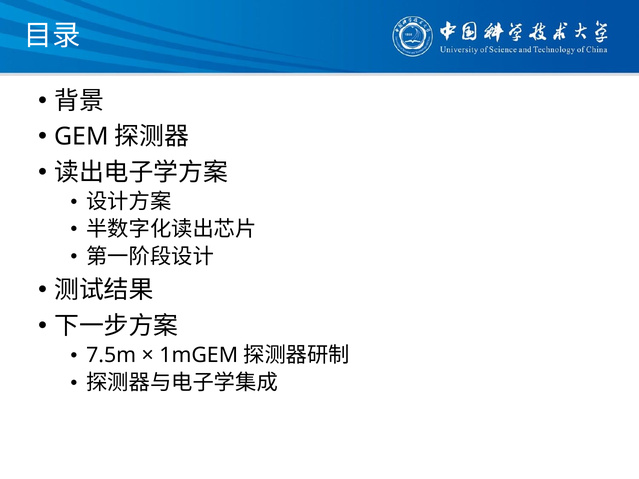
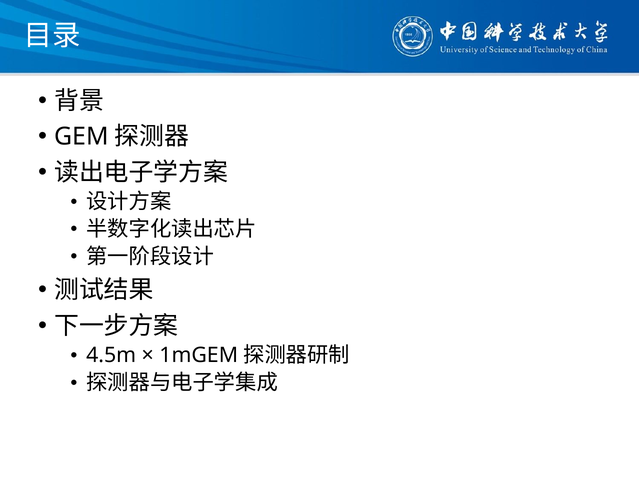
7.5m: 7.5m -> 4.5m (111, 355)
